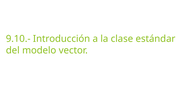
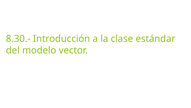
9.10.-: 9.10.- -> 8.30.- (18, 39)
